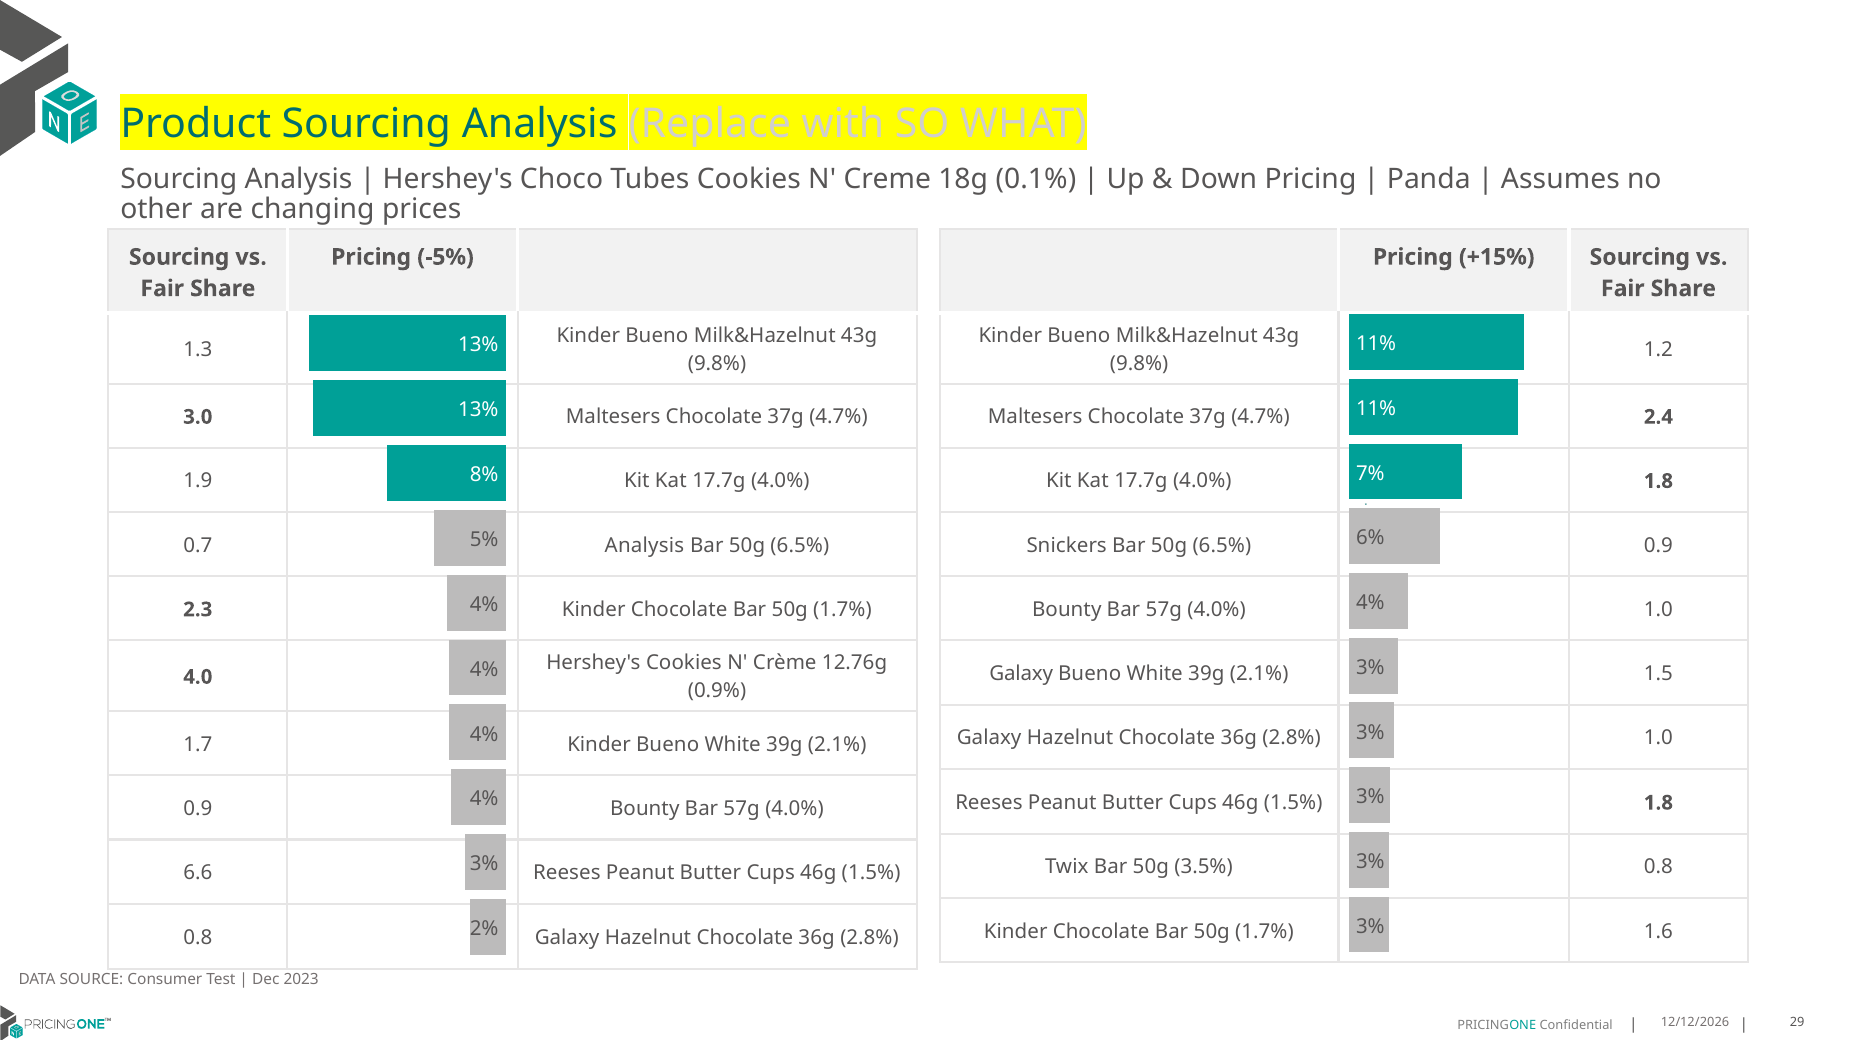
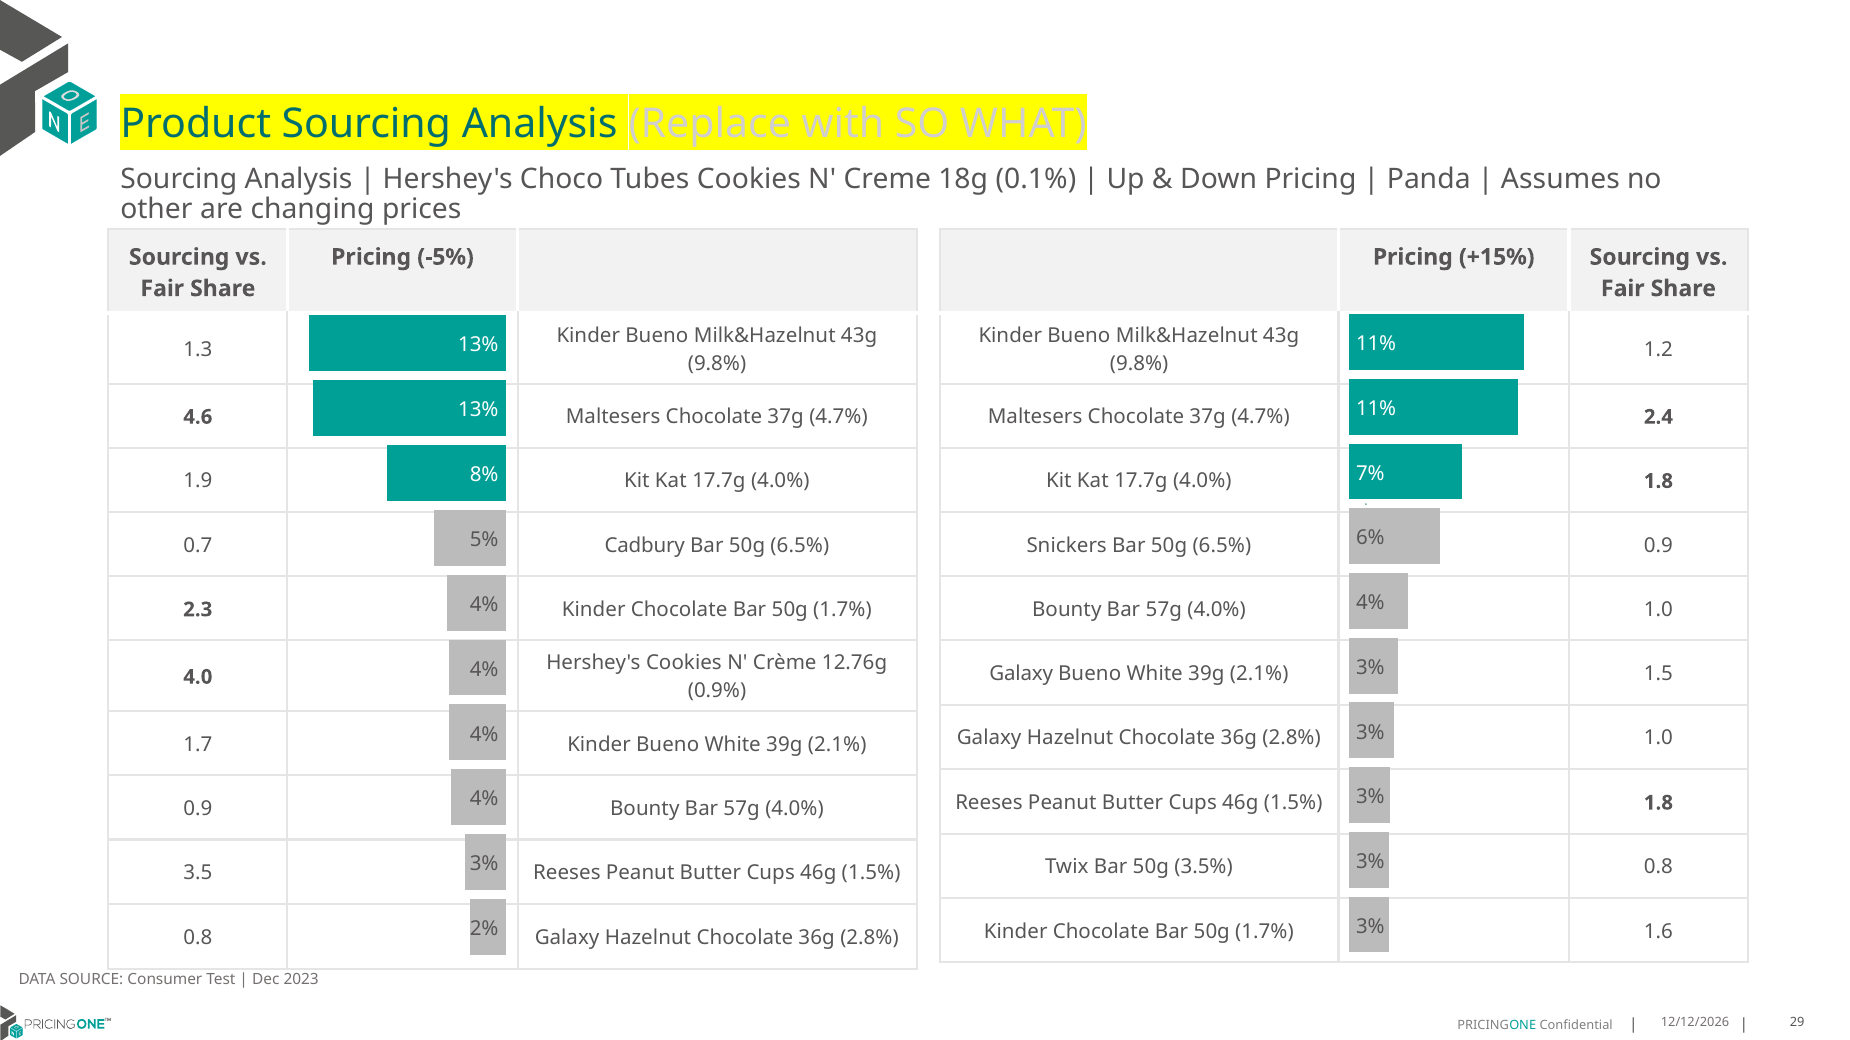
3.0: 3.0 -> 4.6 (198, 417)
0.7 Analysis: Analysis -> Cadbury (645, 546)
6.6: 6.6 -> 3.5 (198, 874)
